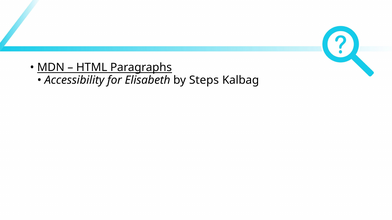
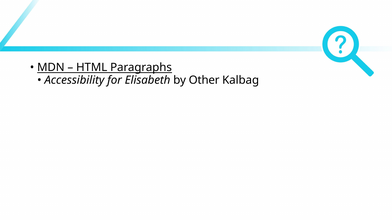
Steps: Steps -> Other (204, 80)
